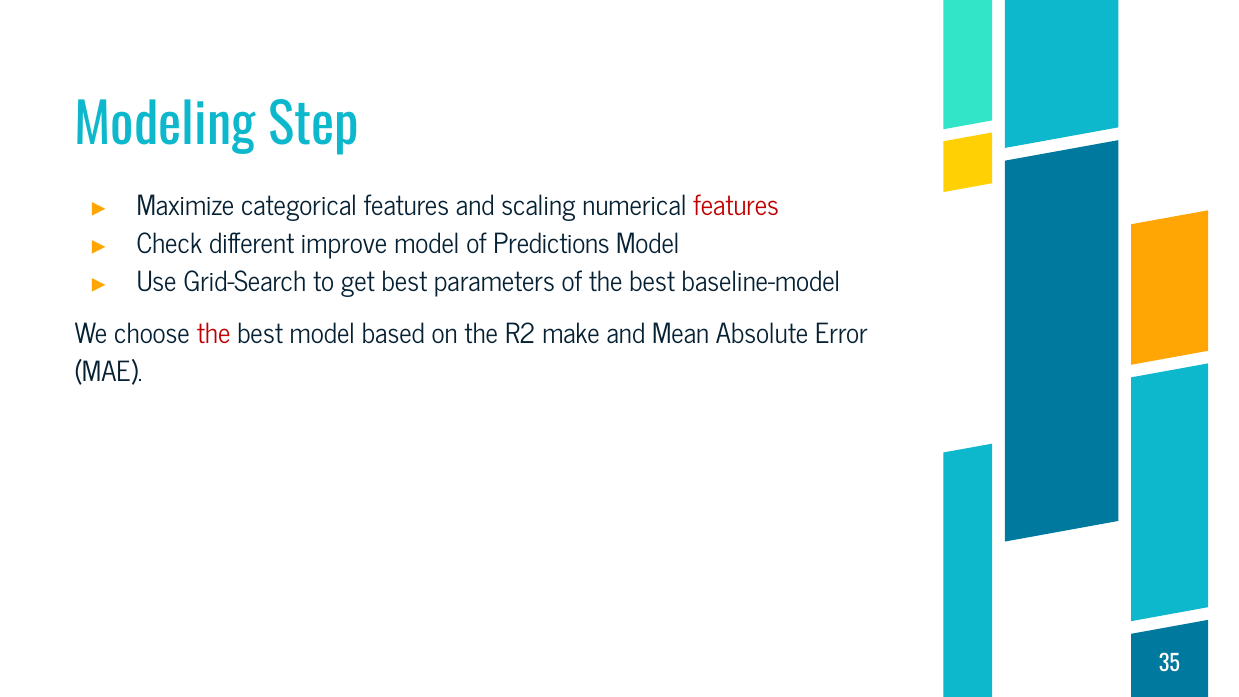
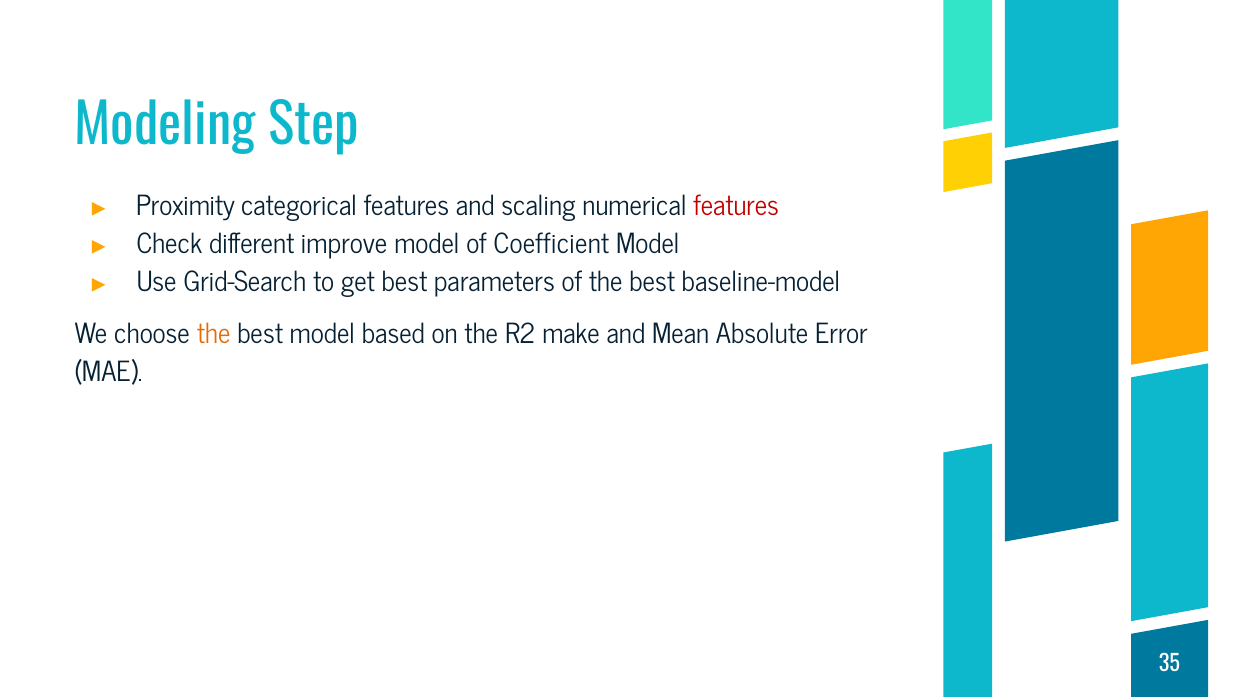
Maximize: Maximize -> Proximity (185, 207)
Predictions: Predictions -> Coefficient (551, 245)
the colour: red -> orange (214, 334)
